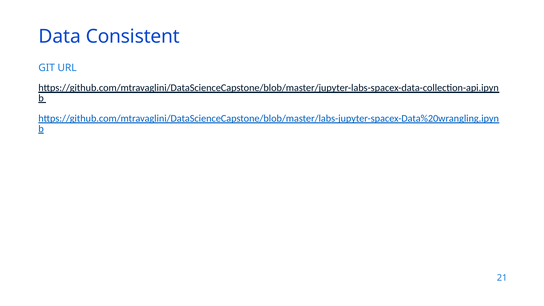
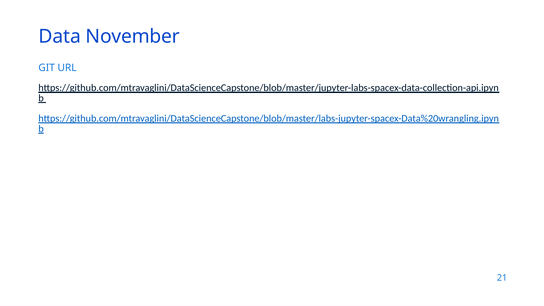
Consistent: Consistent -> November (133, 36)
